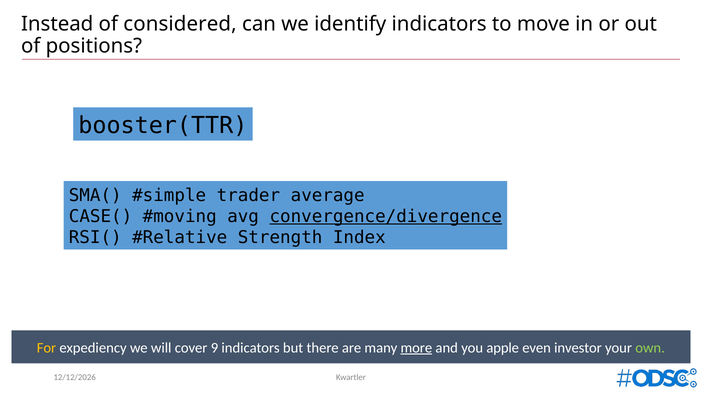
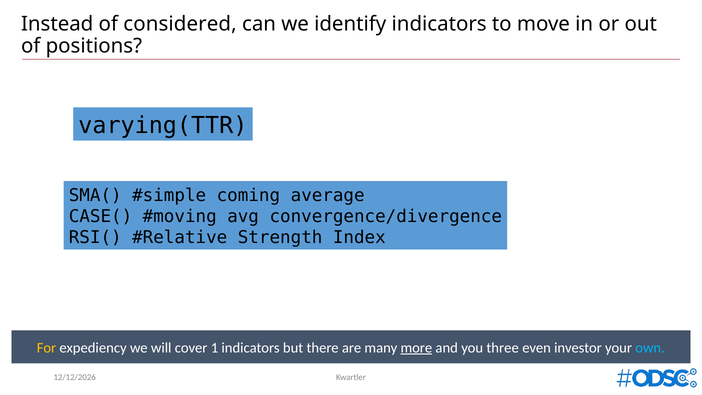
booster(TTR: booster(TTR -> varying(TTR (163, 126)
trader: trader -> coming (248, 195)
convergence/divergence underline: present -> none (386, 216)
9: 9 -> 1 (214, 348)
apple: apple -> three (503, 348)
own colour: light green -> light blue (650, 348)
